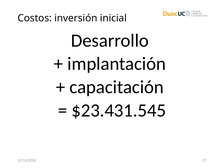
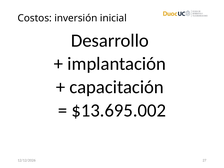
$23.431.545: $23.431.545 -> $13.695.002 (119, 110)
